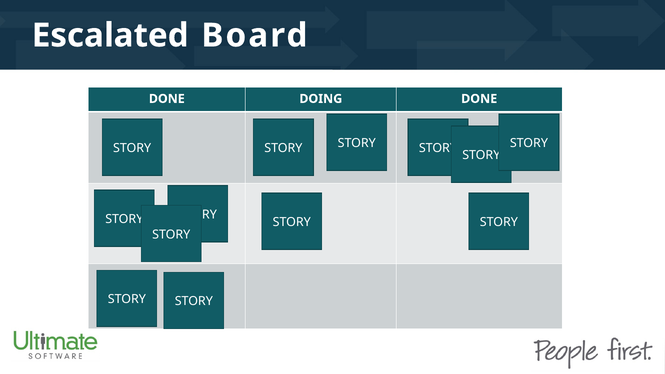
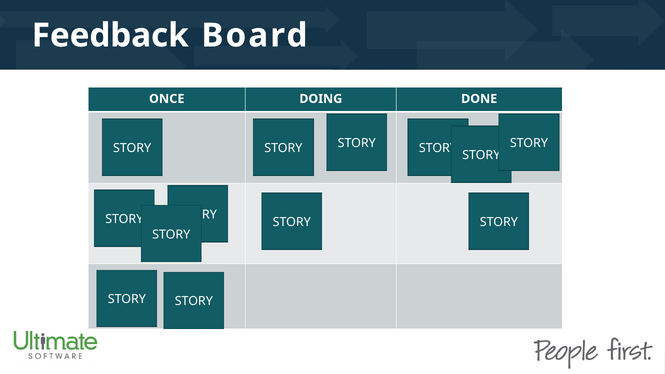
Escalated: Escalated -> Feedback (110, 36)
DONE: DONE -> ONCE (167, 99)
